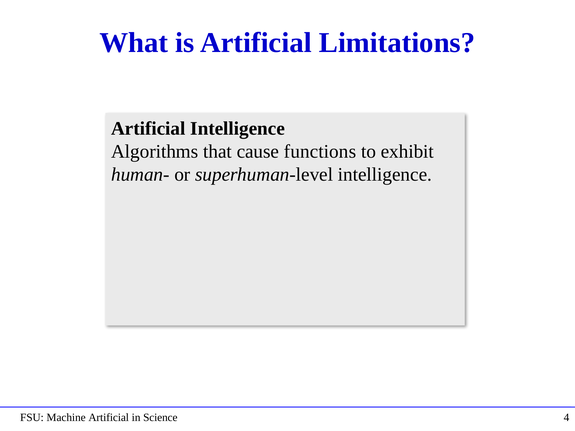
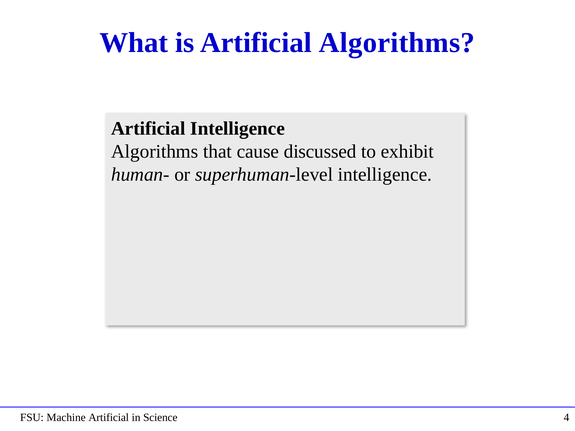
Artificial Limitations: Limitations -> Algorithms (397, 43)
functions: functions -> discussed (320, 152)
